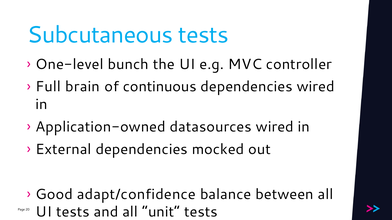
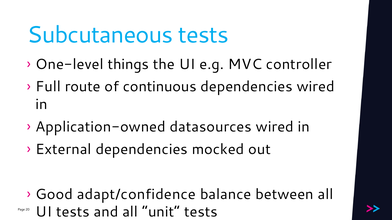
bunch: bunch -> things (128, 64)
brain: brain -> route (83, 87)
